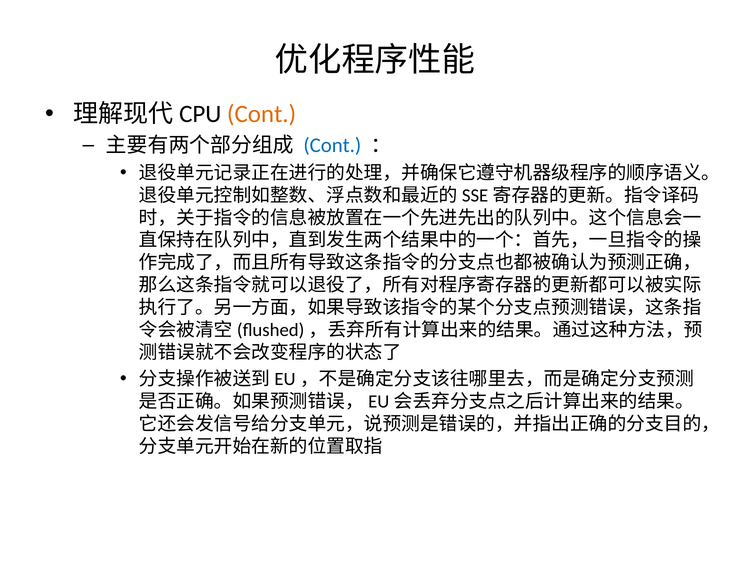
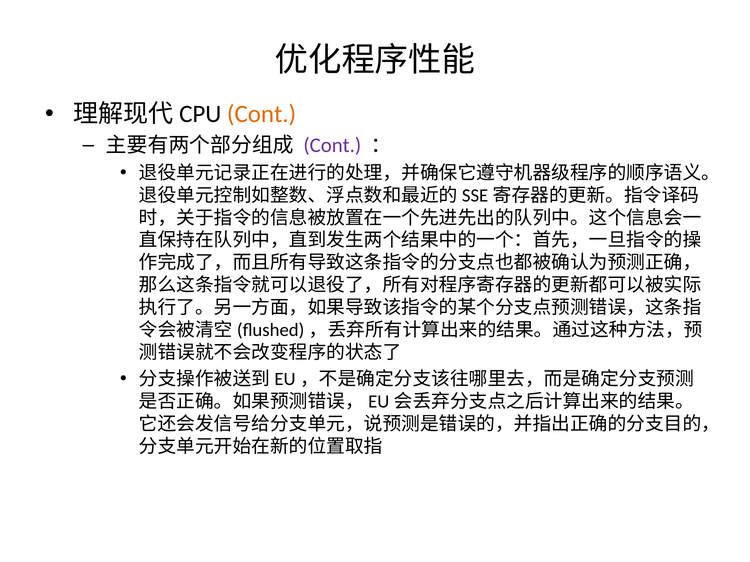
Cont colour: blue -> purple (332, 146)
